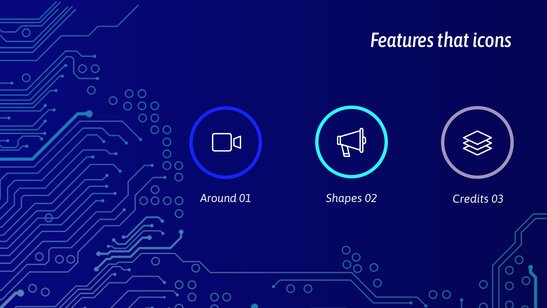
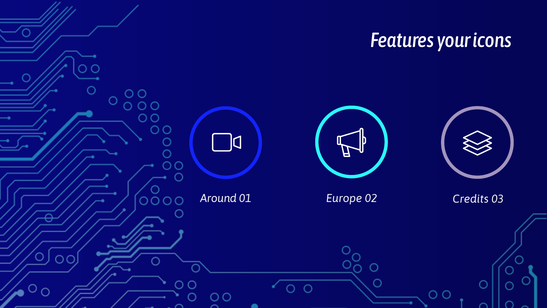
that: that -> your (453, 40)
Shapes: Shapes -> Europe (344, 198)
